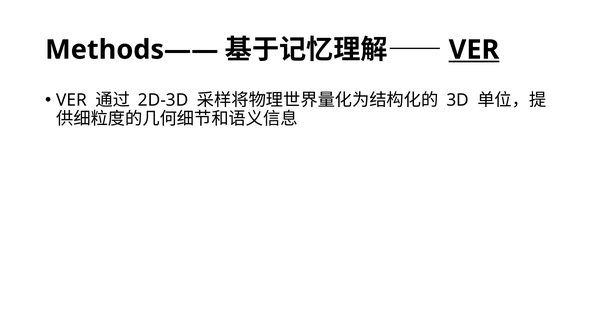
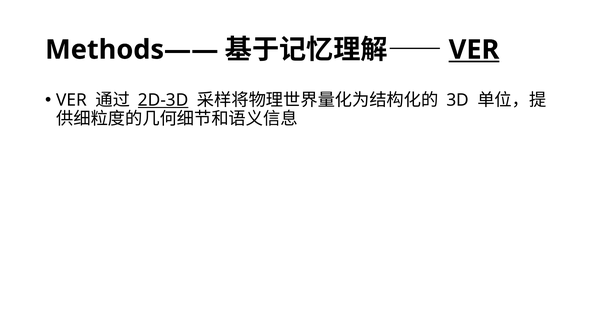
2D-3D underline: none -> present (163, 100)
